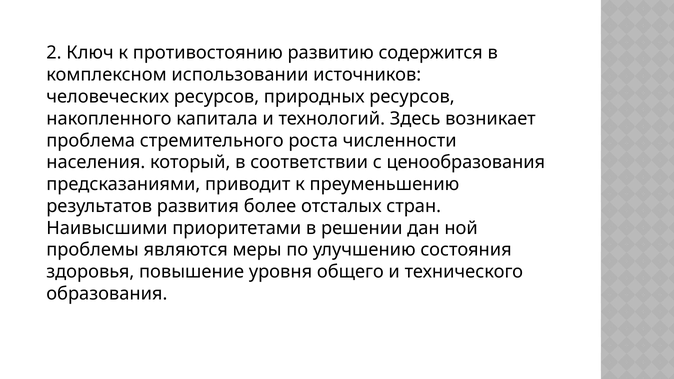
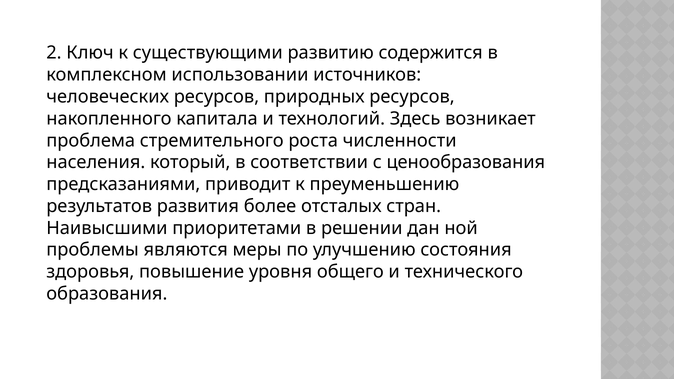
противостоянию: противостоянию -> существующими (208, 53)
